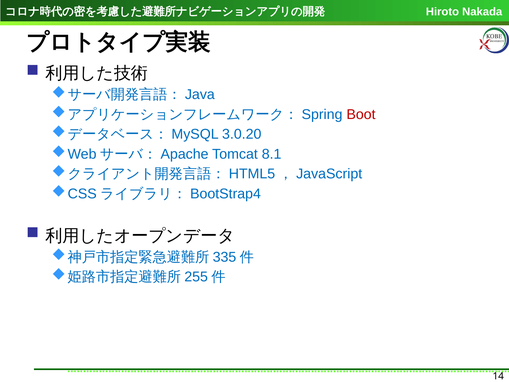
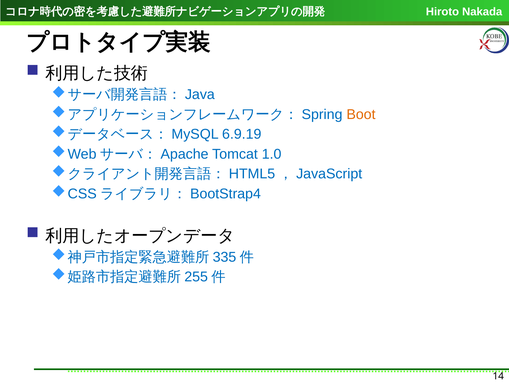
Boot colour: red -> orange (361, 114)
3.0.20: 3.0.20 -> 6.9.19 (242, 134)
8.1: 8.1 -> 1.0 (272, 154)
